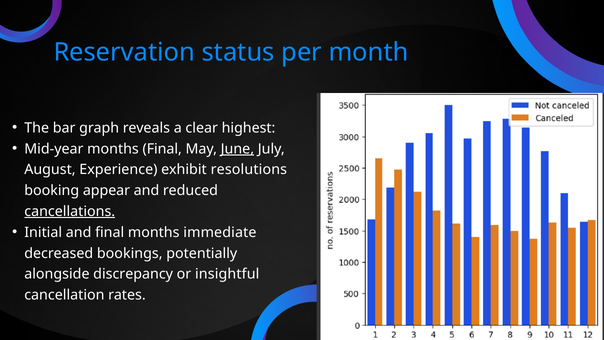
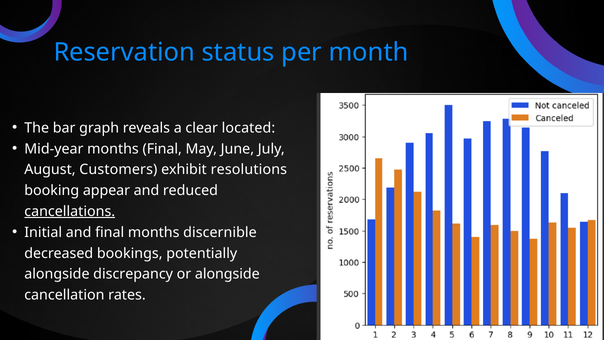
highest: highest -> located (248, 128)
June underline: present -> none (237, 149)
Experience: Experience -> Customers (118, 170)
immediate: immediate -> discernible (220, 232)
or insightful: insightful -> alongside (227, 274)
